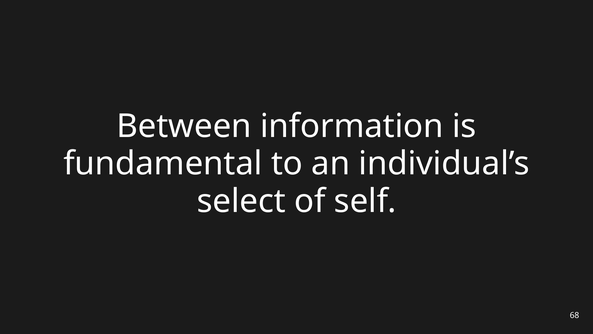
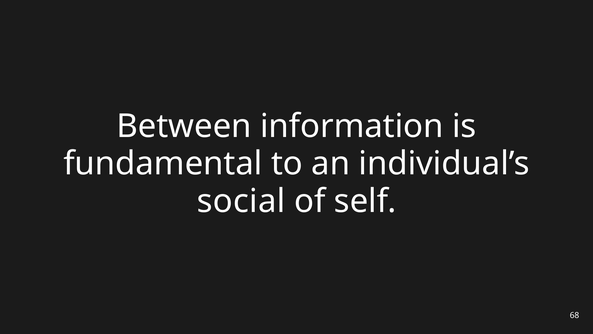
select: select -> social (241, 201)
